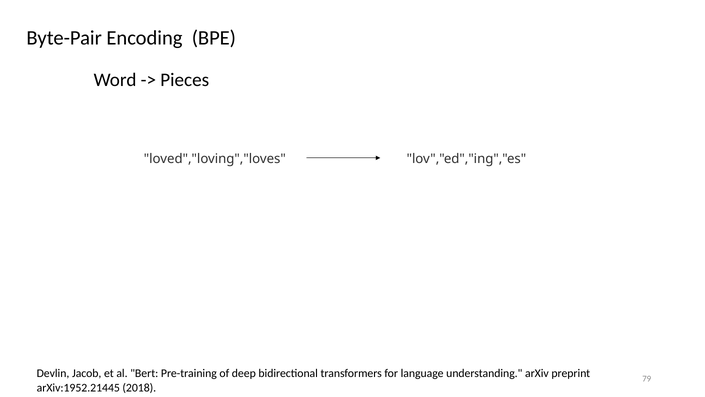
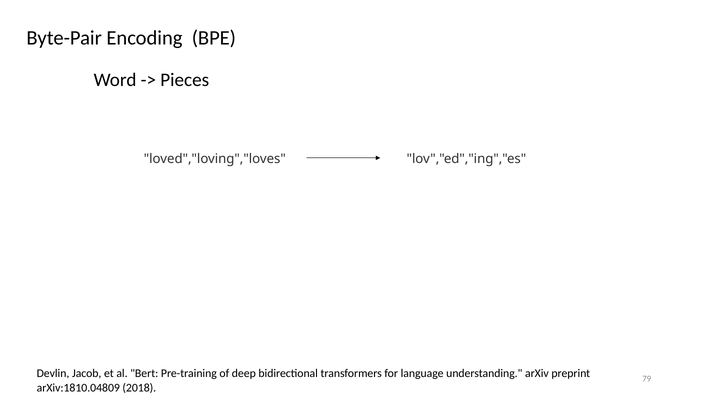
arXiv:1952.21445: arXiv:1952.21445 -> arXiv:1810.04809 (78, 387)
